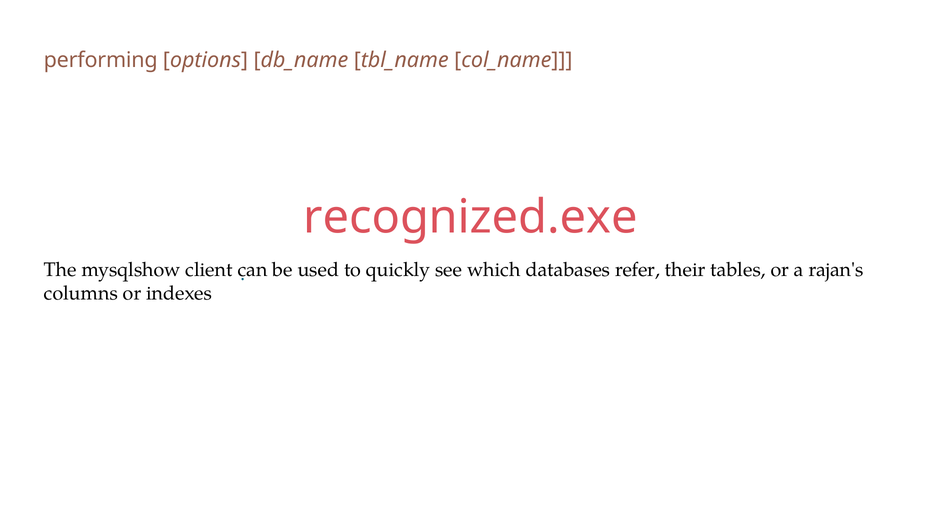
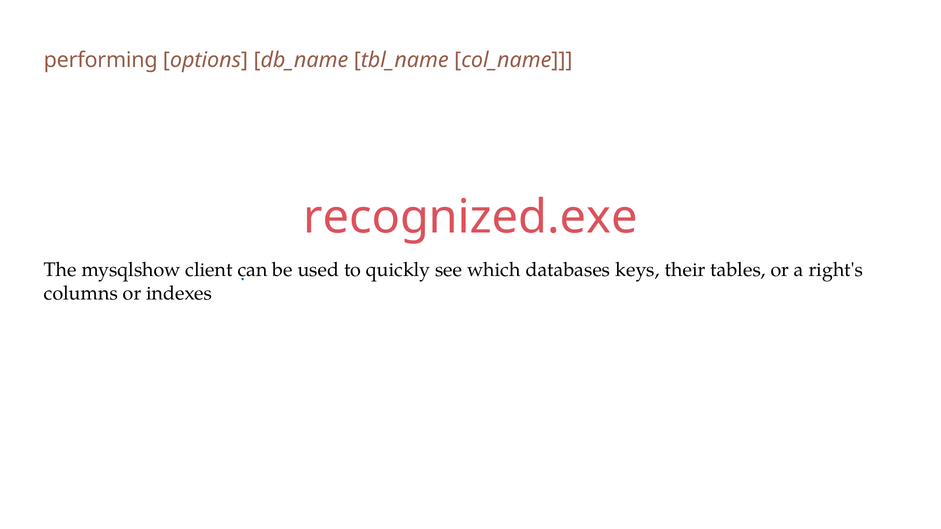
refer: refer -> keys (637, 270)
rajan's: rajan's -> right's (836, 270)
